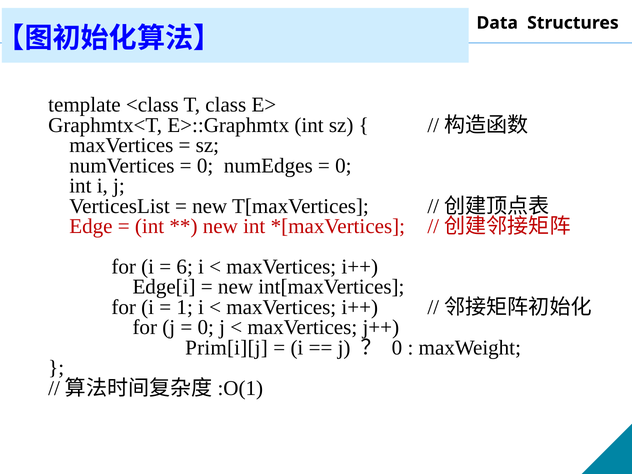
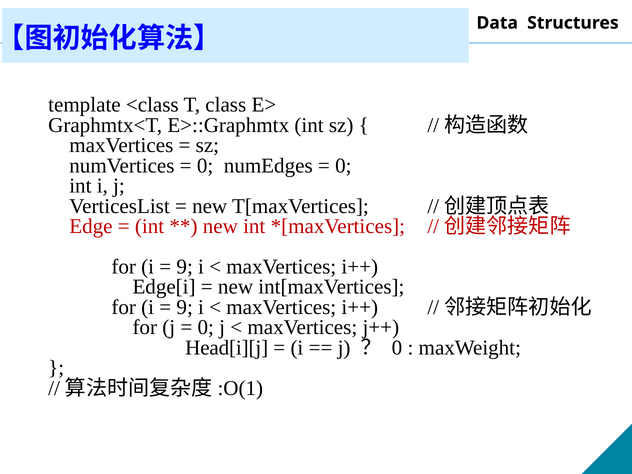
6: 6 -> 9 (185, 267)
1: 1 -> 9 (185, 307)
Prim[i][j: Prim[i][j -> Head[i][j (227, 348)
